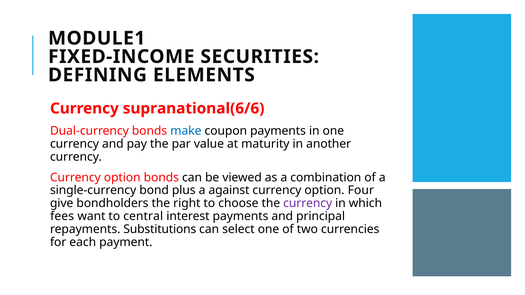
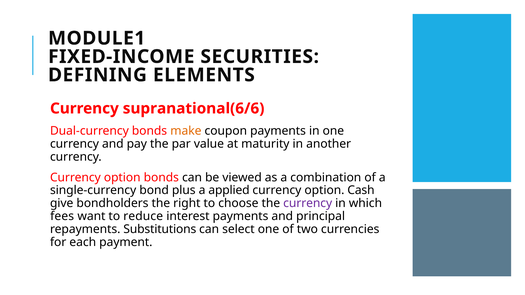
make colour: blue -> orange (186, 131)
against: against -> applied (229, 191)
Four: Four -> Cash (361, 191)
central: central -> reduce (143, 216)
